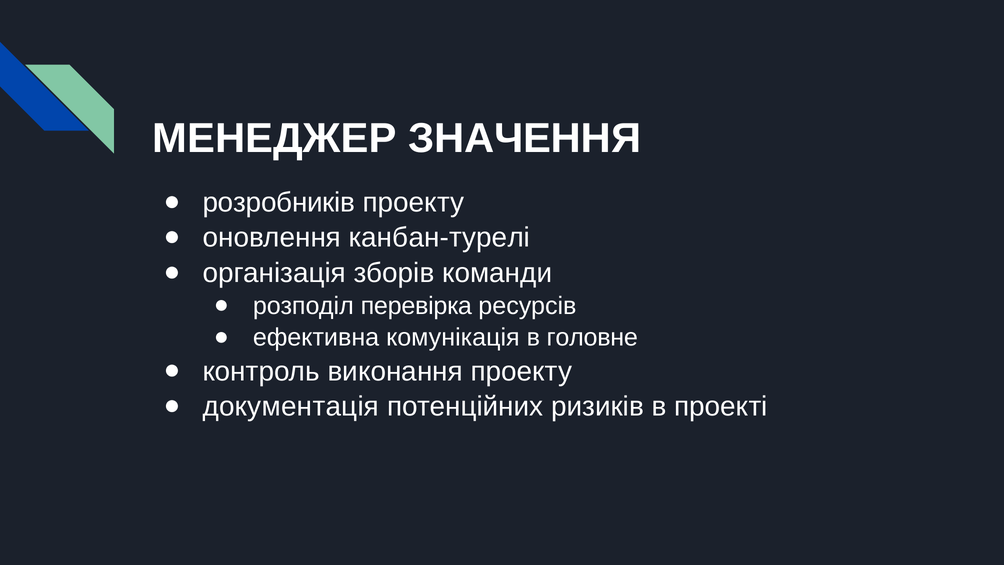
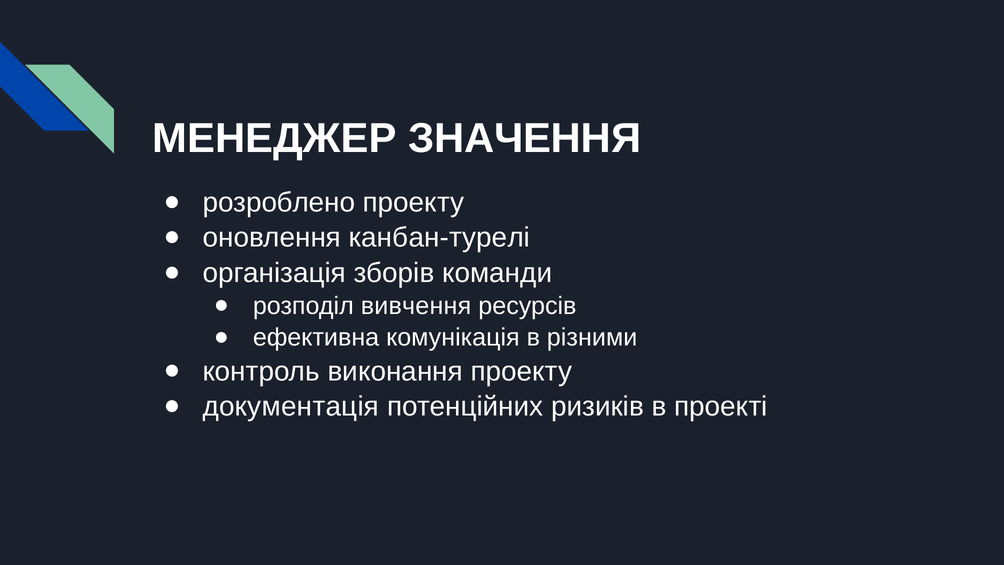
розробників: розробників -> розроблено (279, 203)
перевірка: перевірка -> вивчення (416, 306)
головне: головне -> різними (592, 338)
